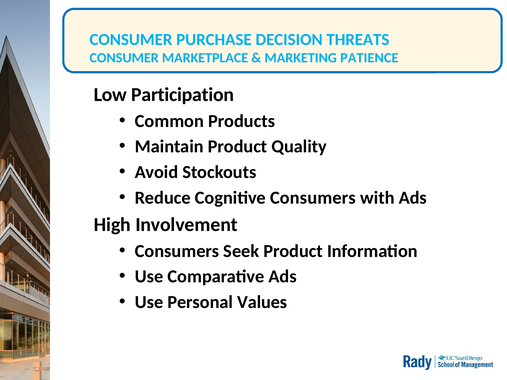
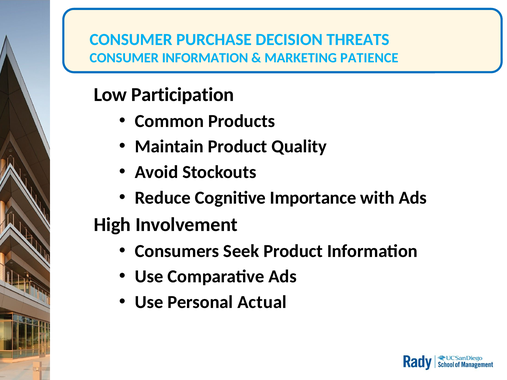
CONSUMER MARKETPLACE: MARKETPLACE -> INFORMATION (205, 58)
Cognitive Consumers: Consumers -> Importance (313, 198)
Values: Values -> Actual (262, 302)
